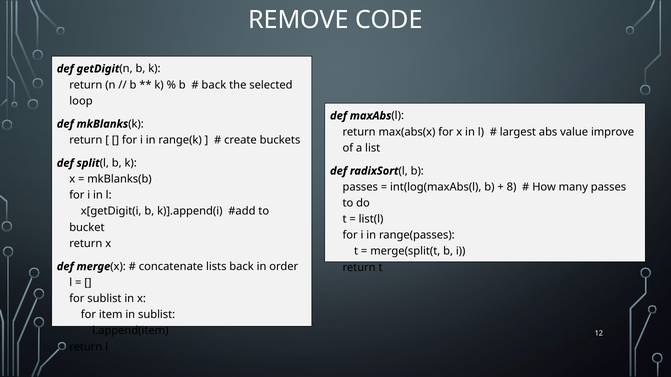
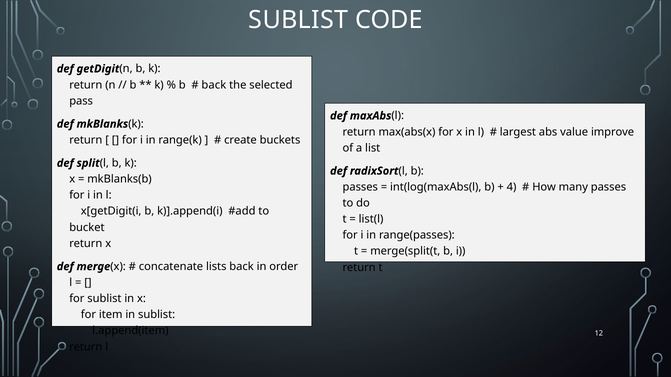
REMOVE: REMOVE -> SUBLIST (298, 20)
loop: loop -> pass (81, 101)
8: 8 -> 4 (512, 187)
